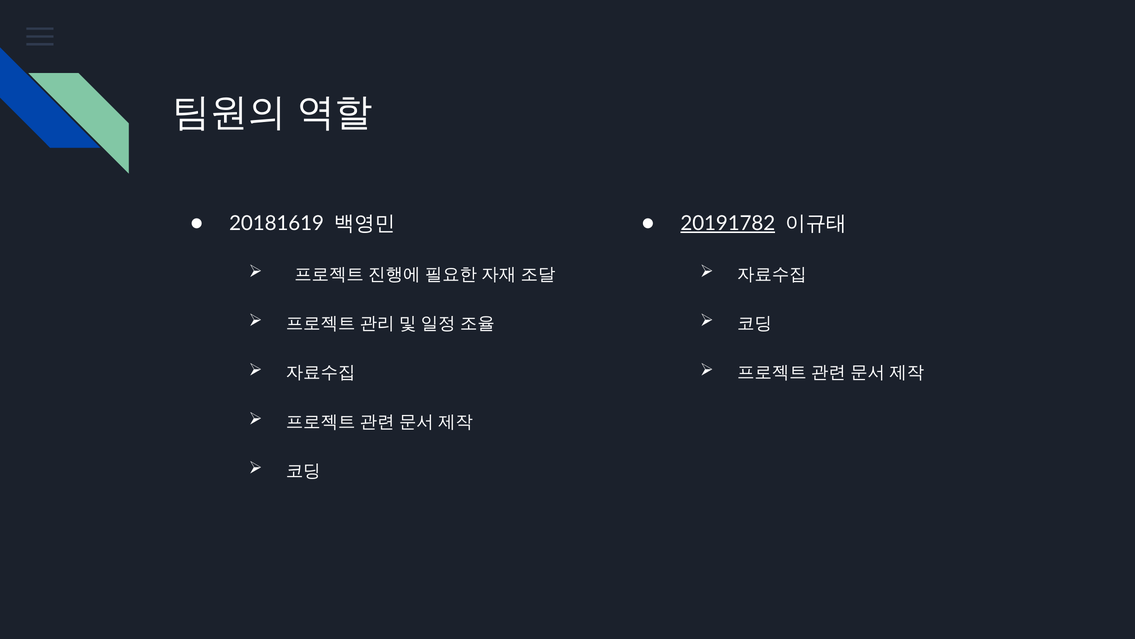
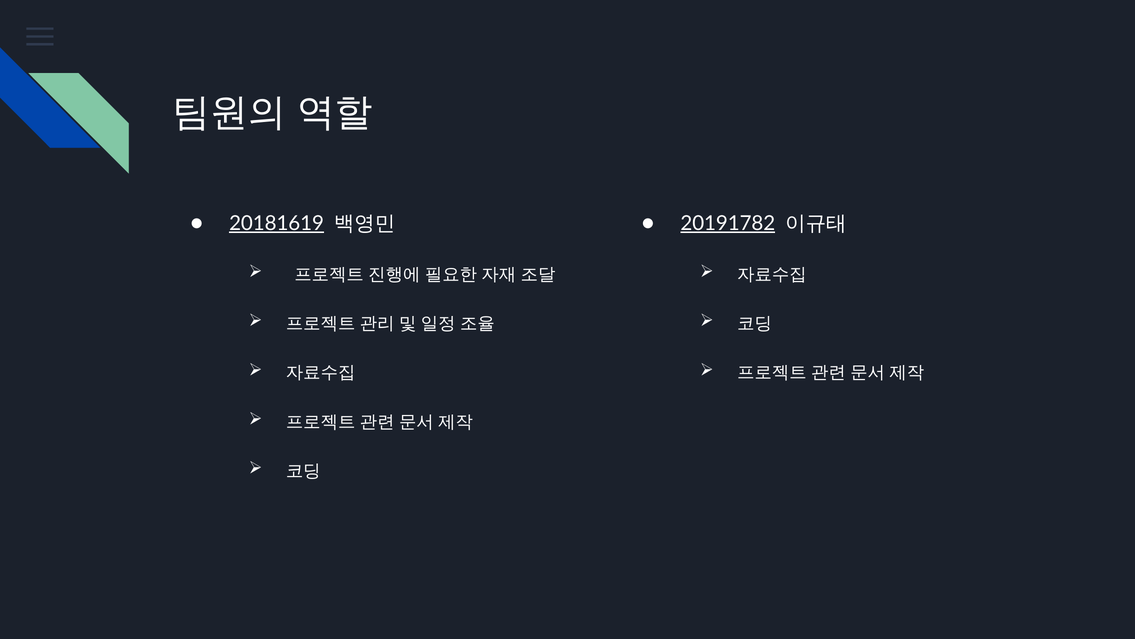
20181619 underline: none -> present (277, 223)
